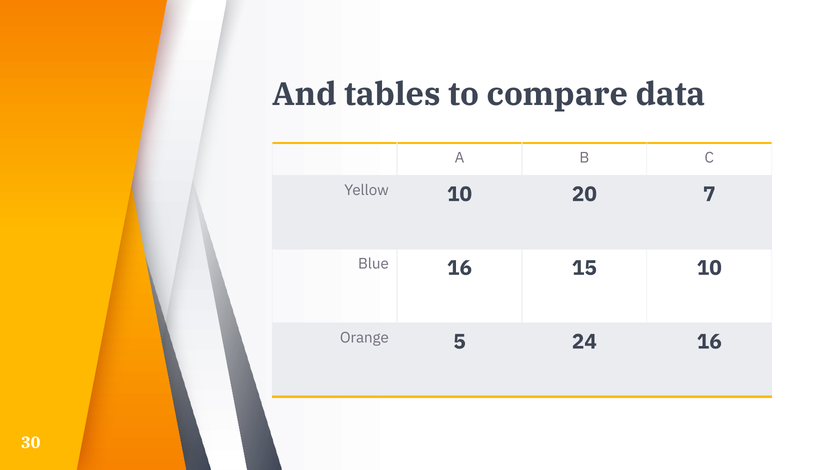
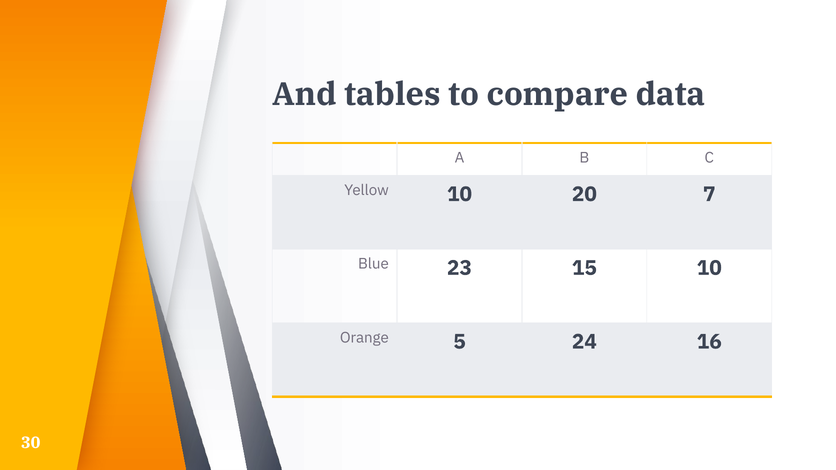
Blue 16: 16 -> 23 (459, 268)
